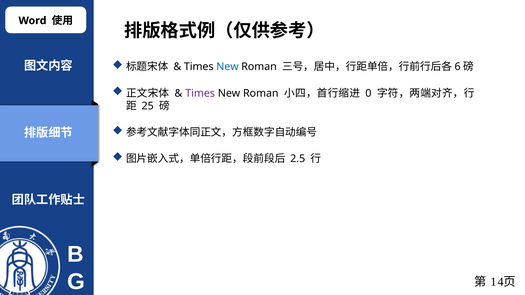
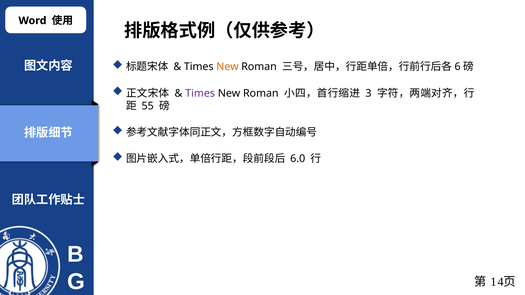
New colour: blue -> orange (227, 67)
0: 0 -> 3 (368, 93)
25: 25 -> 55 (148, 106)
2.5: 2.5 -> 6.0 (298, 159)
